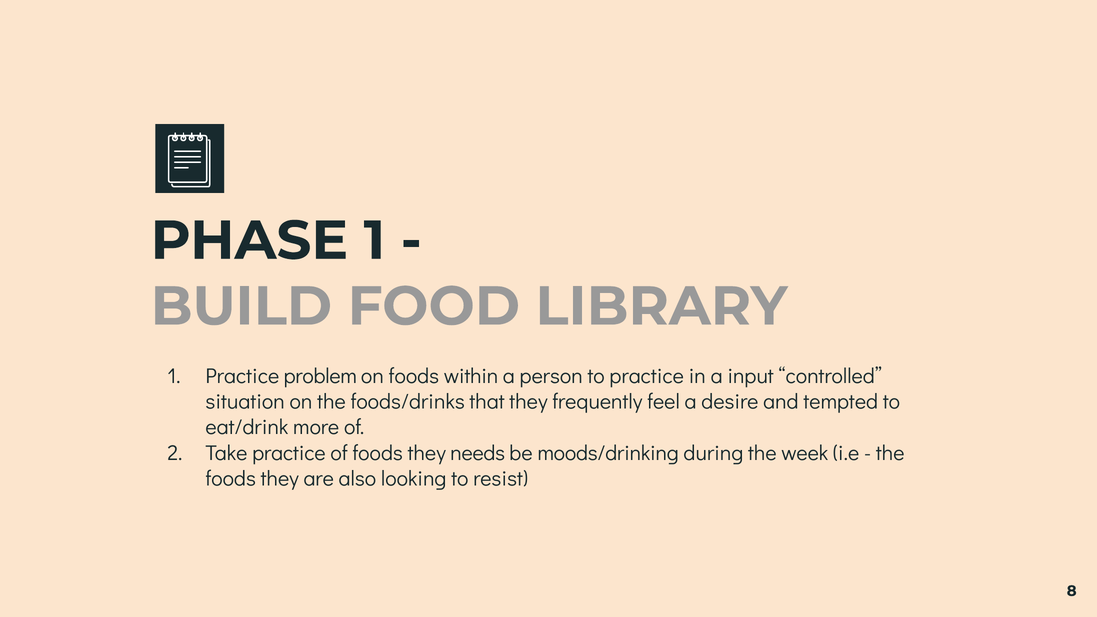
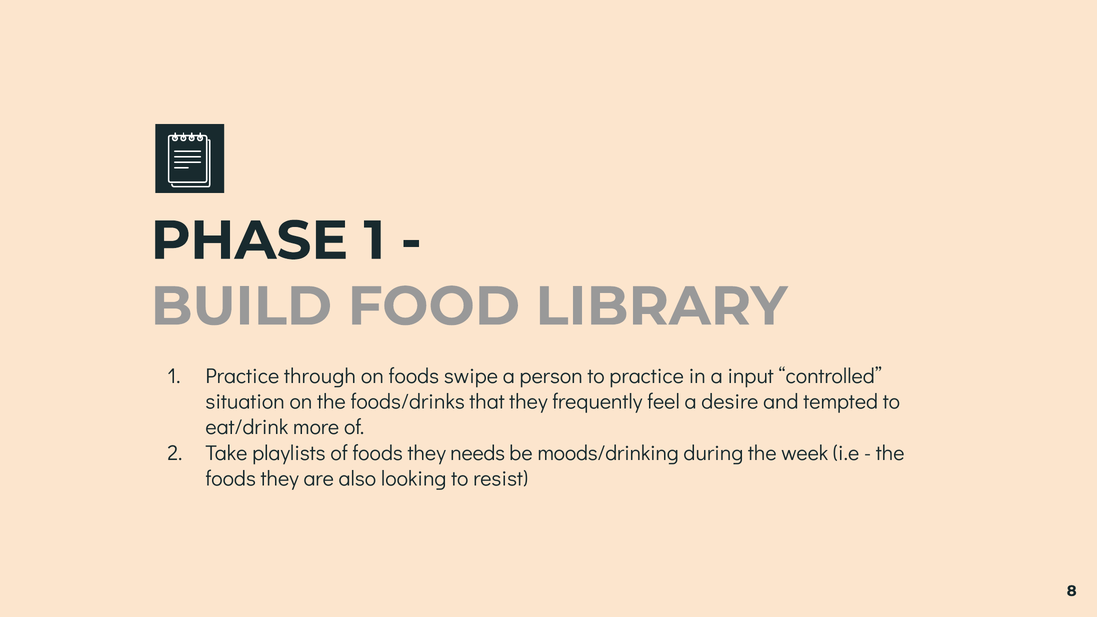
problem: problem -> through (320, 376)
within: within -> swipe (471, 376)
Take practice: practice -> playlists (289, 453)
